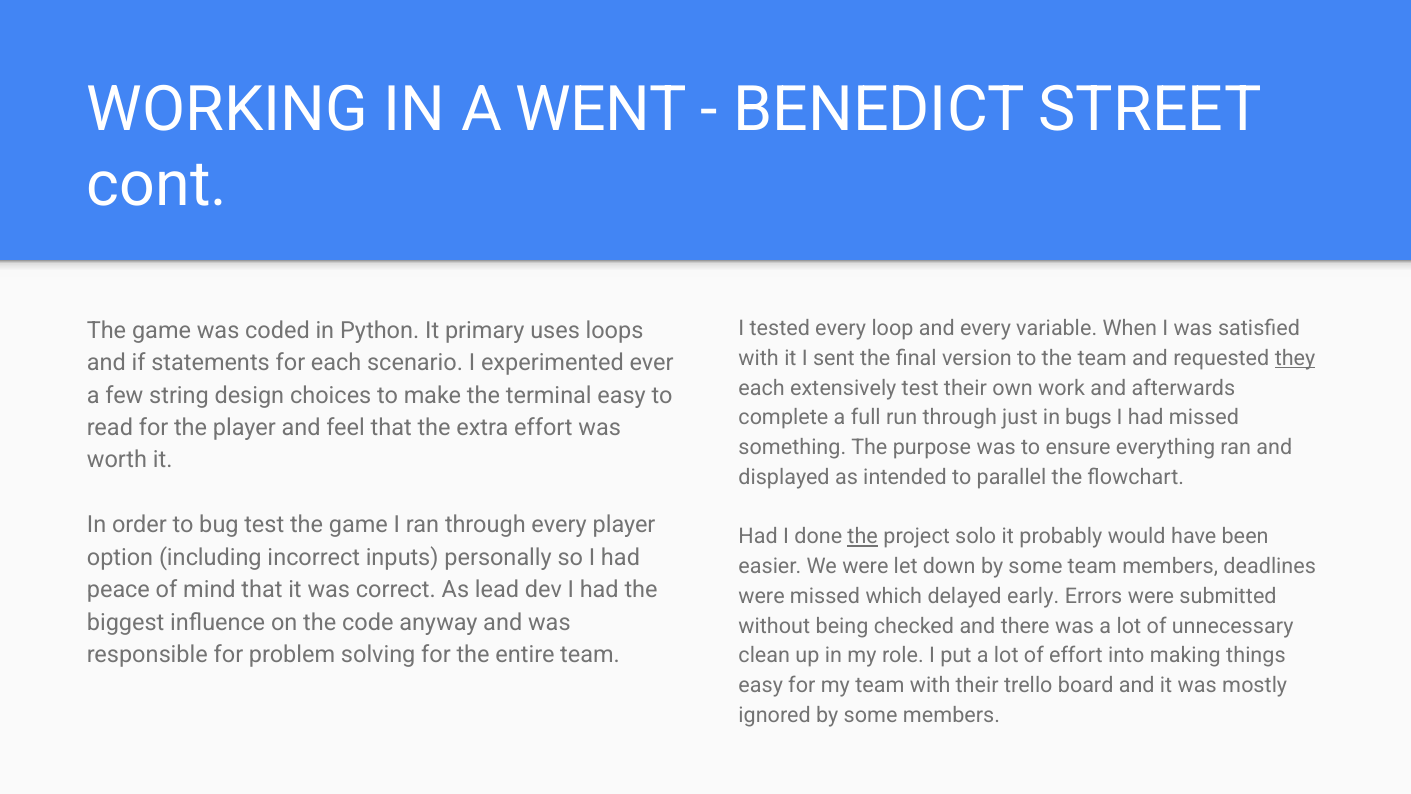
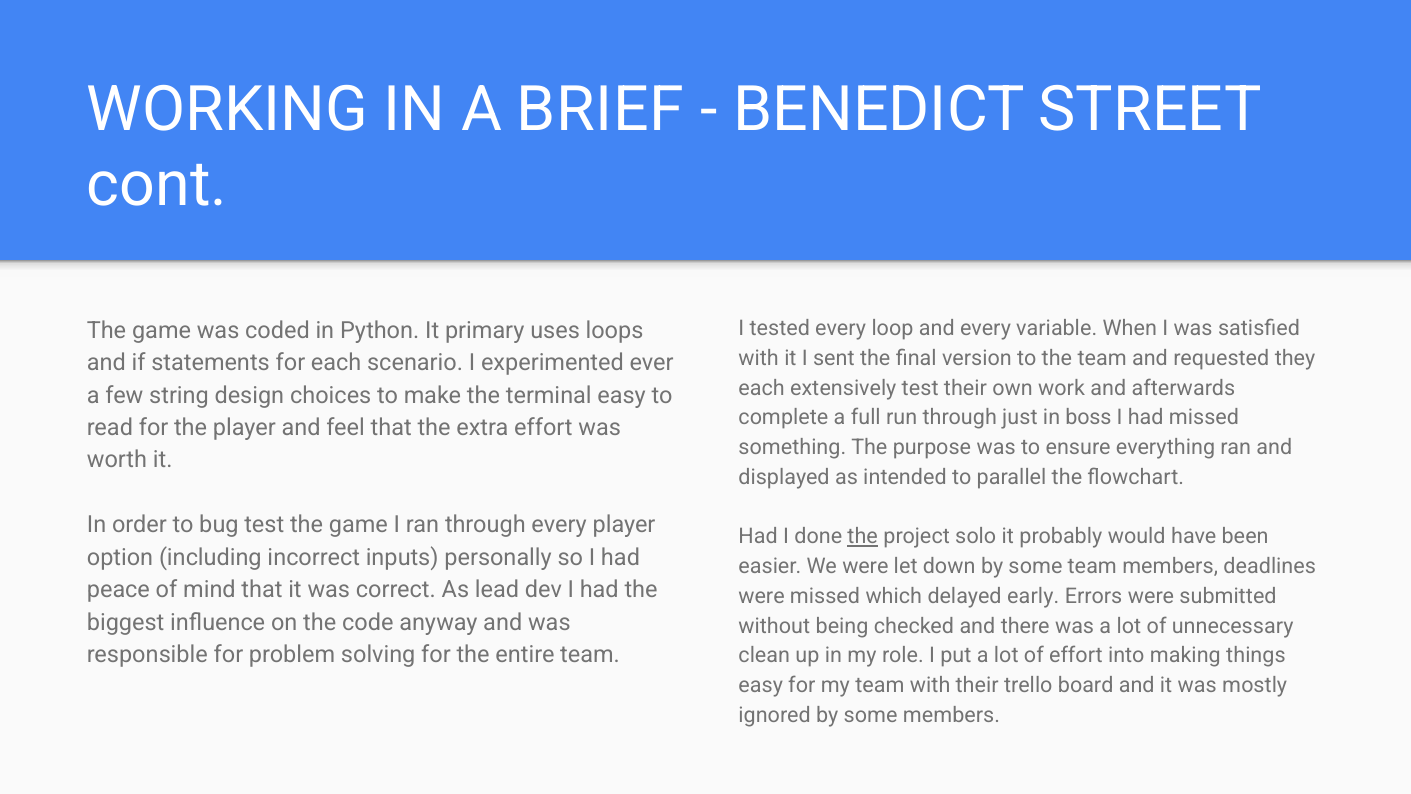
WENT: WENT -> BRIEF (601, 110)
they underline: present -> none (1295, 358)
bugs: bugs -> boss (1088, 418)
